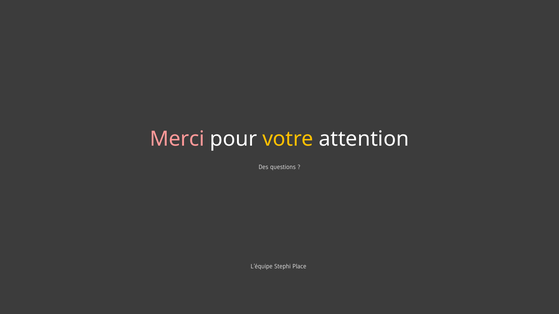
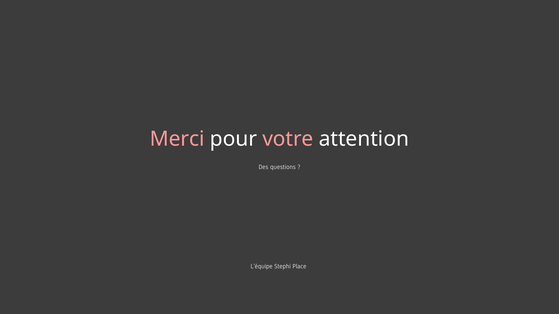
votre colour: yellow -> pink (288, 139)
